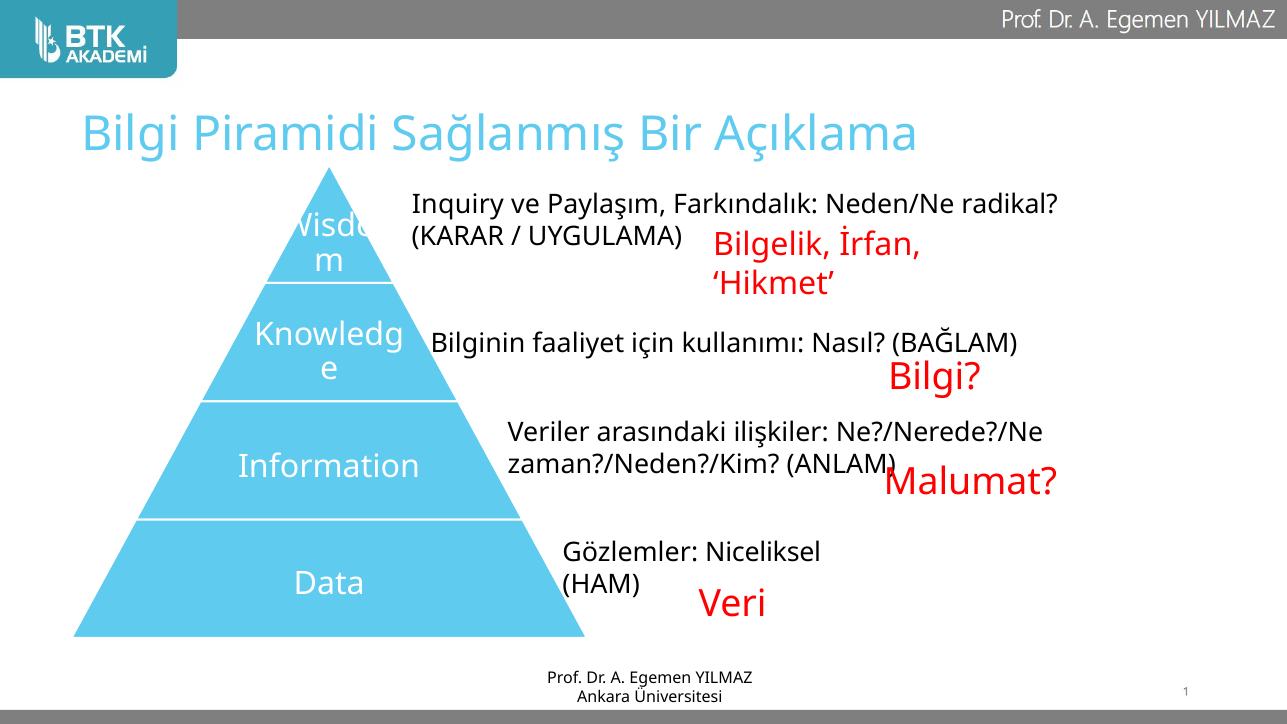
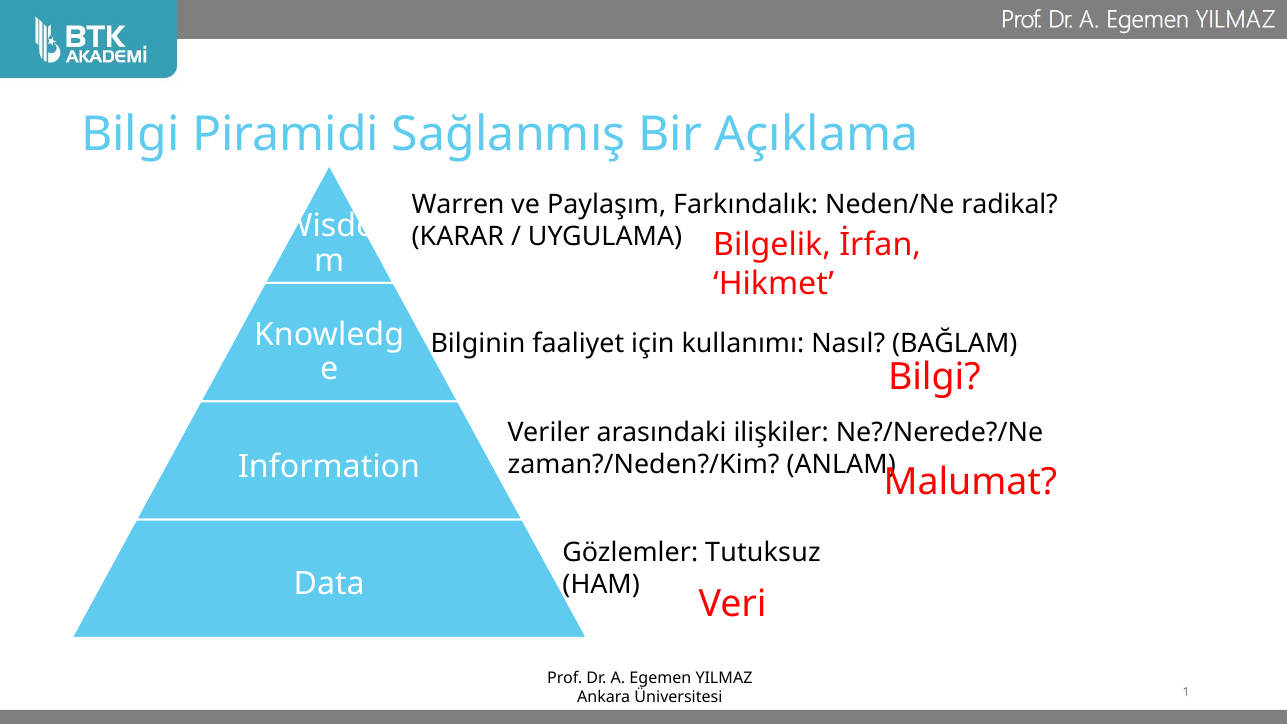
Inquiry: Inquiry -> Warren (458, 204)
Niceliksel: Niceliksel -> Tutuksuz (763, 552)
